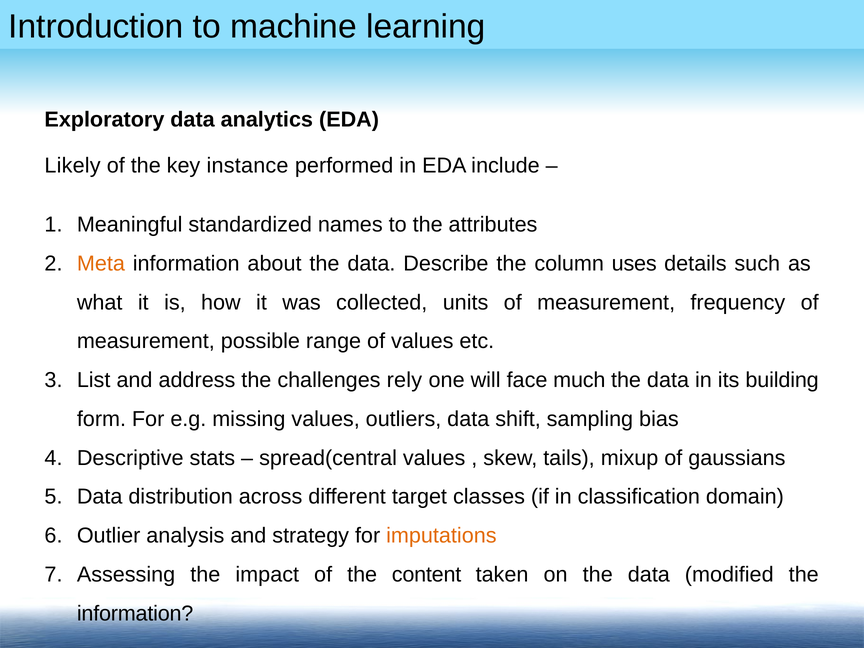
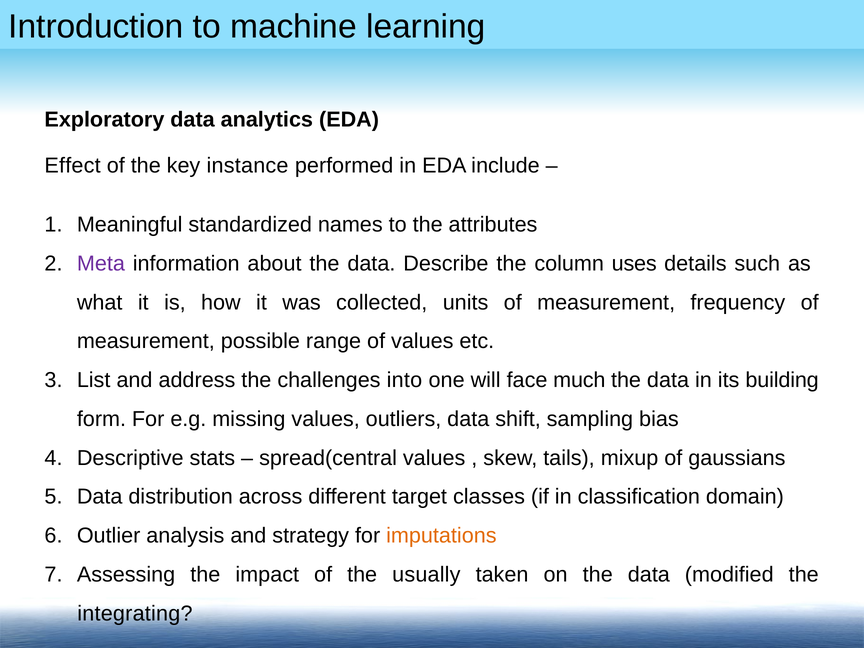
Likely: Likely -> Effect (73, 166)
Meta colour: orange -> purple (101, 264)
rely: rely -> into (404, 380)
content: content -> usually (426, 575)
information: information -> integrating (135, 613)
